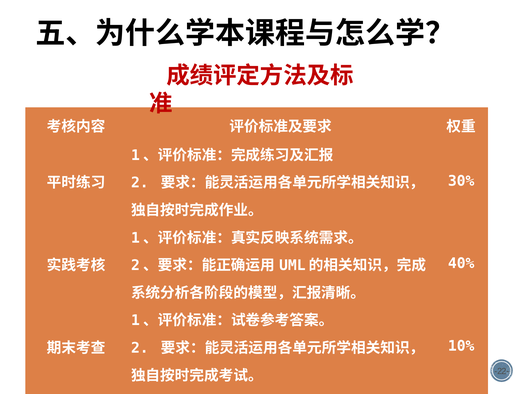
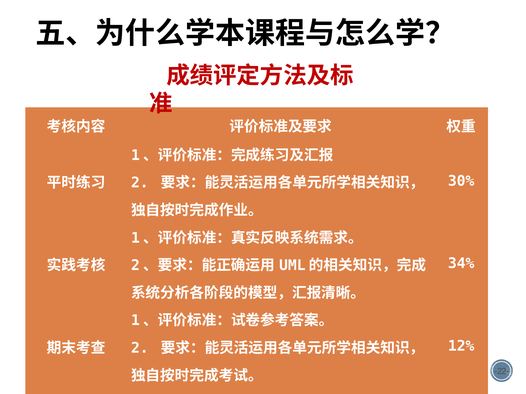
40%: 40% -> 34% (461, 264)
10%: 10% -> 12% (461, 347)
